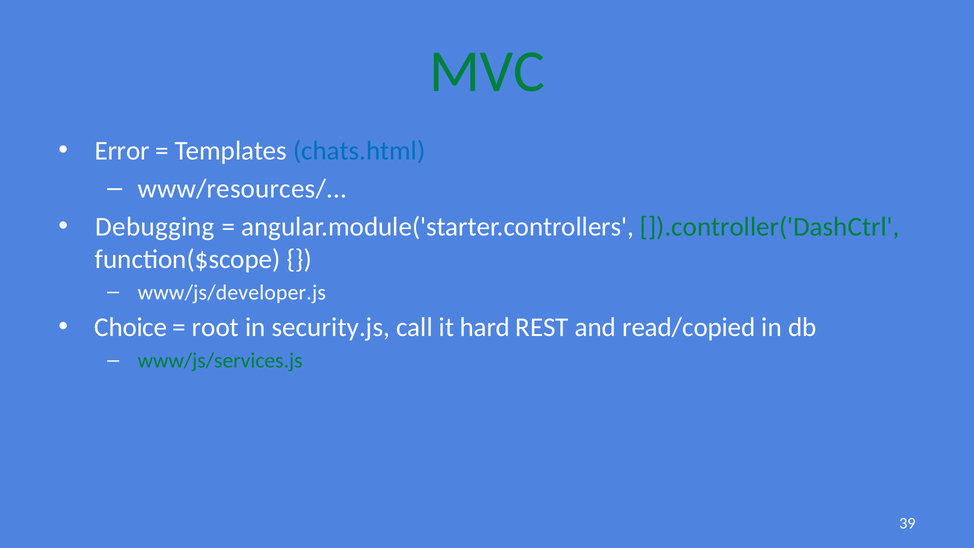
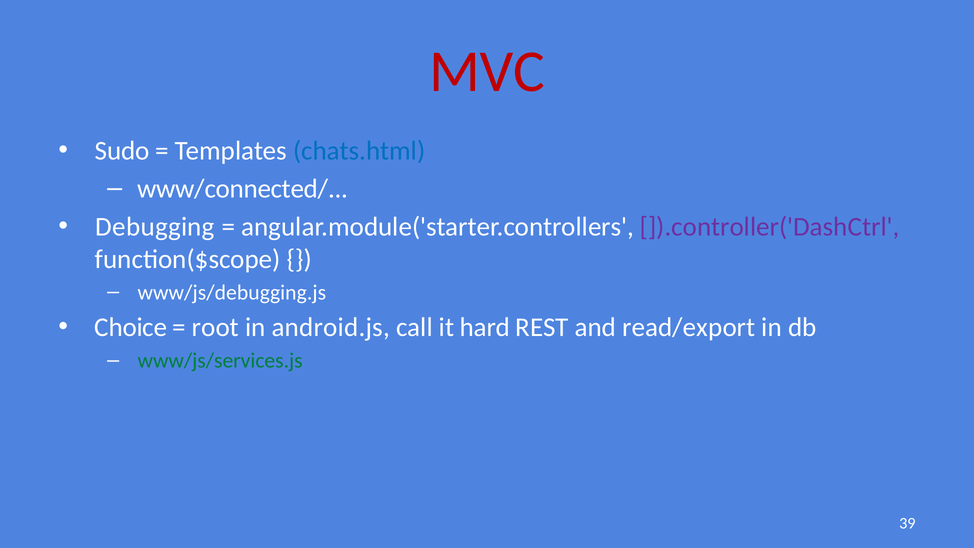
MVC colour: green -> red (487, 72)
Error: Error -> Sudo (122, 151)
www/resources/: www/resources/ -> www/connected/ (243, 189)
]).controller('DashCtrl colour: green -> purple (770, 227)
www/js/developer.js: www/js/developer.js -> www/js/debugging.js (232, 292)
security.js: security.js -> android.js (331, 327)
read/copied: read/copied -> read/export (689, 327)
